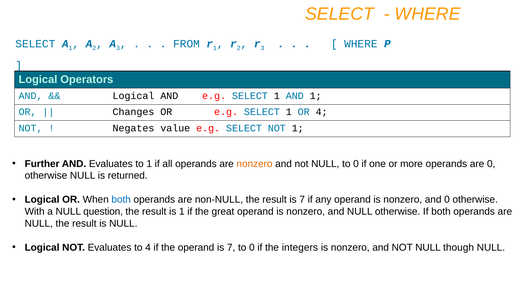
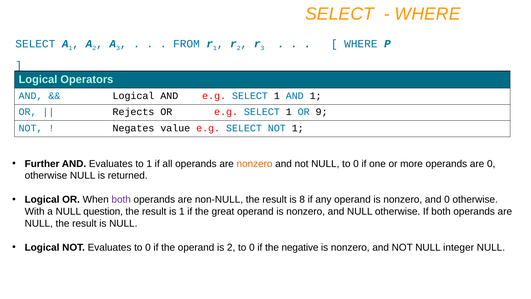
Changes: Changes -> Rejects (133, 112)
OR 4: 4 -> 9 (322, 112)
both colour: blue -> purple (121, 199)
result is 7: 7 -> 8 (302, 199)
Evaluates to 4: 4 -> 0 (148, 247)
operand is 7: 7 -> 2 (231, 247)
integers: integers -> negative (300, 247)
though: though -> integer (459, 247)
